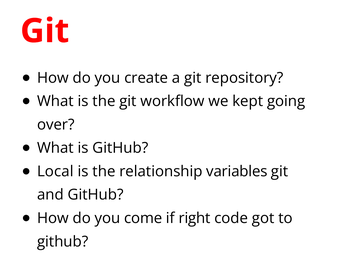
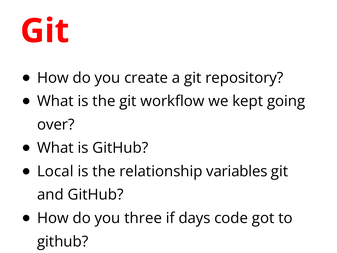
come: come -> three (143, 218)
right: right -> days (195, 218)
